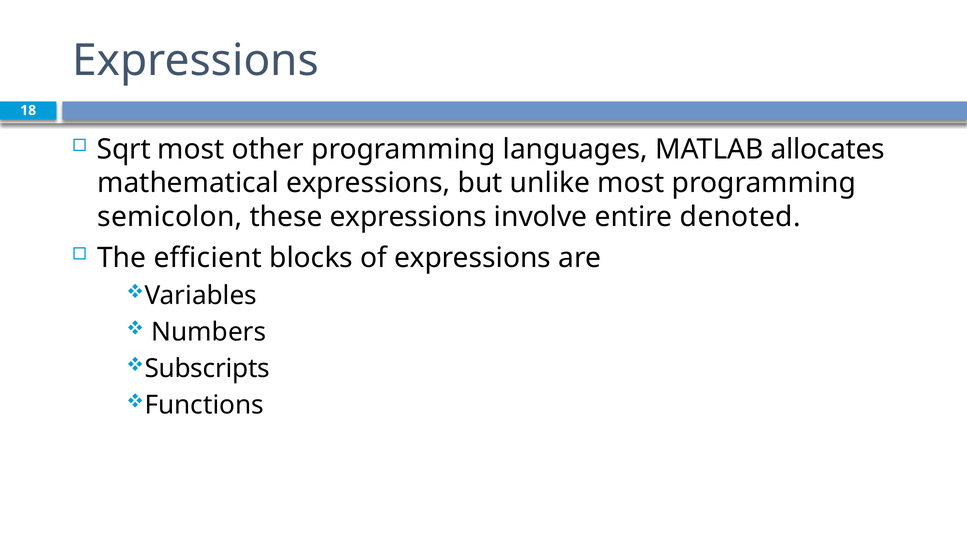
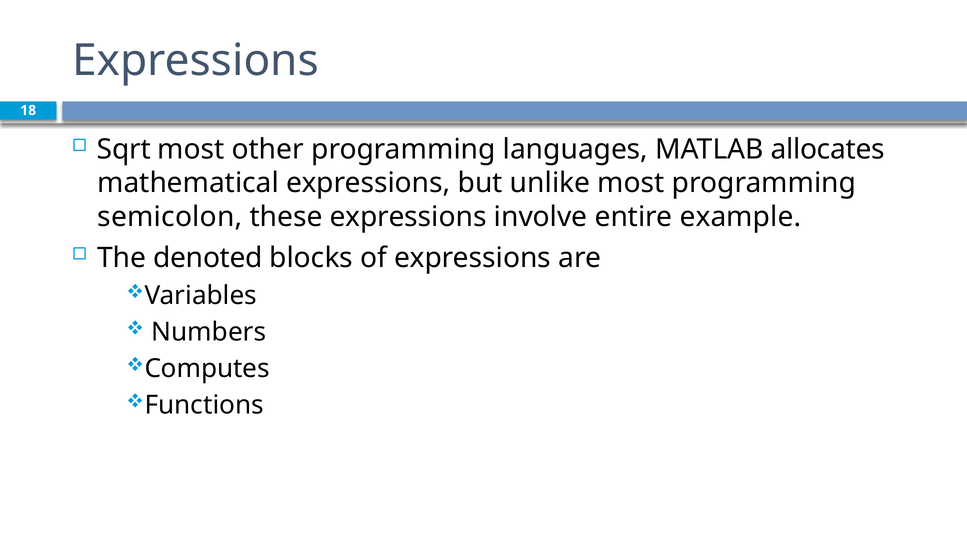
denoted: denoted -> example (740, 217)
efficient: efficient -> denoted (208, 258)
Subscripts: Subscripts -> Computes (207, 368)
